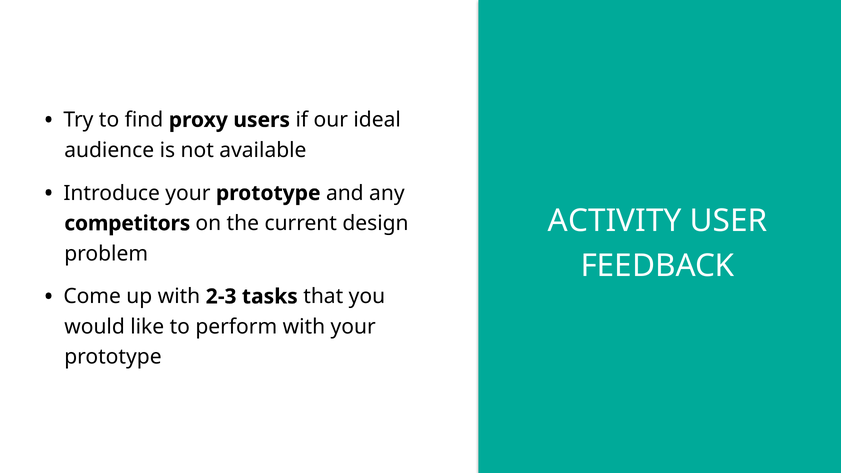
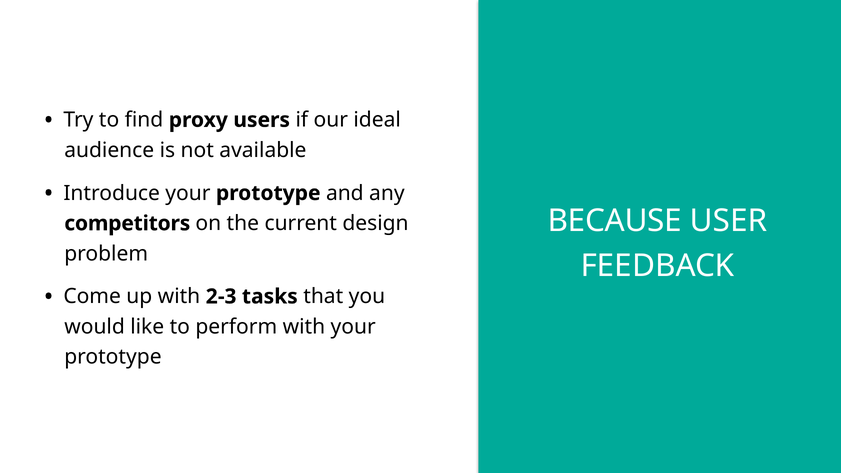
ACTIVITY: ACTIVITY -> BECAUSE (615, 221)
